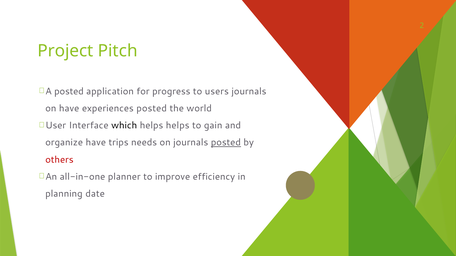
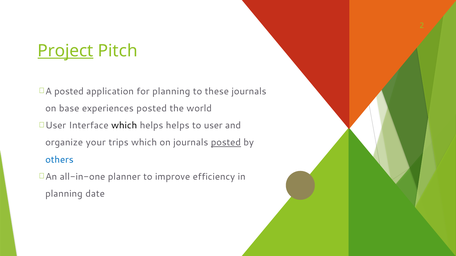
Project underline: none -> present (66, 51)
for progress: progress -> planning (171, 91)
users: users -> these (217, 91)
on have: have -> base (69, 109)
gain: gain -> user (213, 126)
organize have: have -> your (96, 143)
trips needs: needs -> which (144, 143)
others colour: red -> blue (59, 160)
